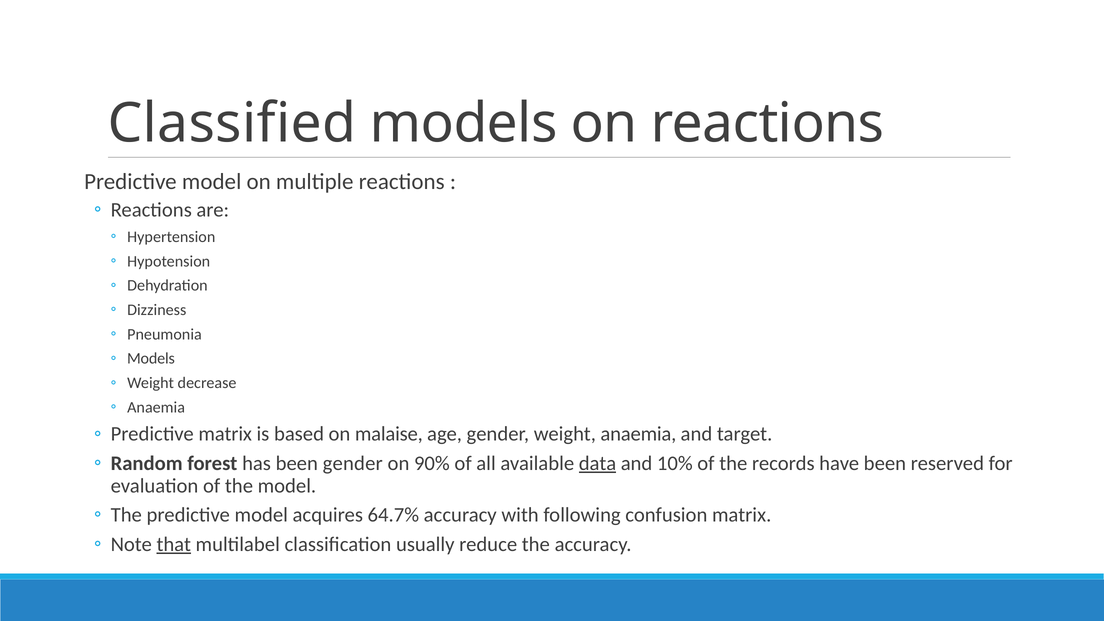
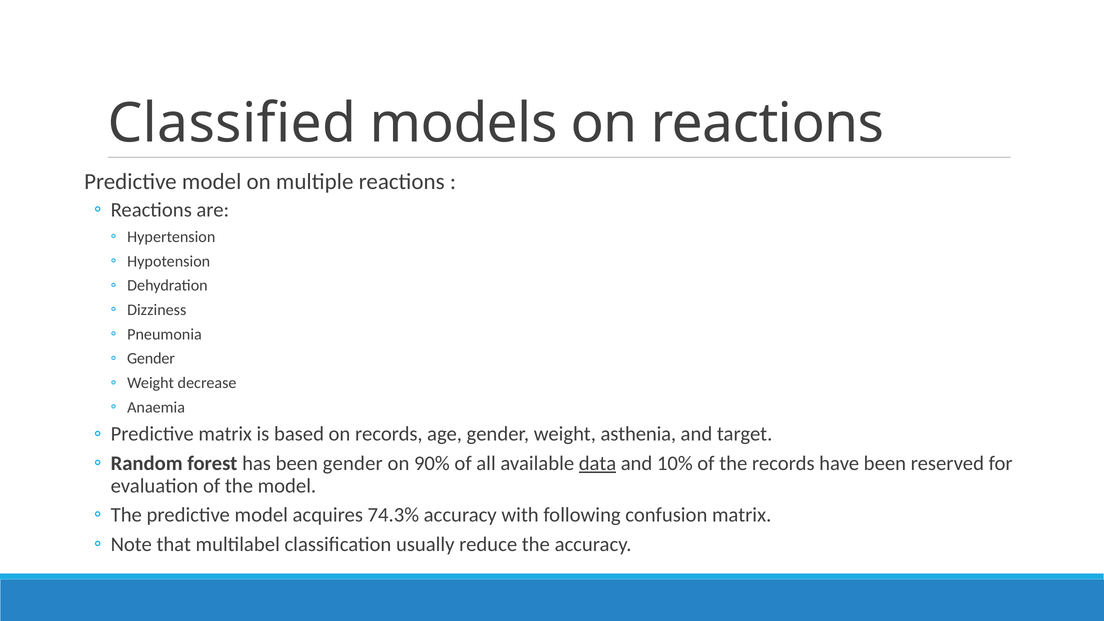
Models: Models -> Gender (151, 359)
on malaise: malaise -> records (389, 434)
weight anaemia: anaemia -> asthenia (638, 434)
64.7%: 64.7% -> 74.3% (393, 515)
that underline: present -> none (174, 544)
